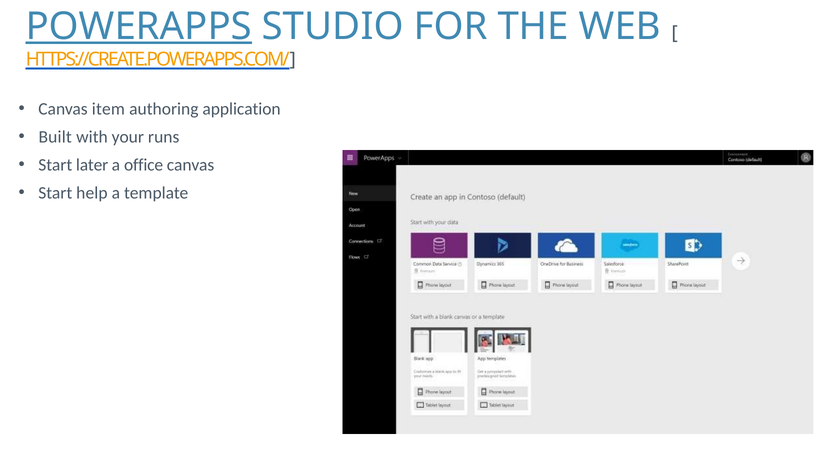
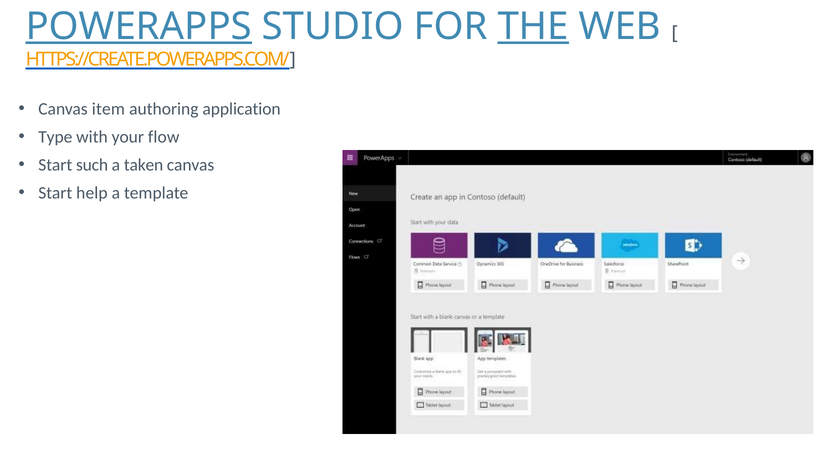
THE underline: none -> present (533, 26)
Built: Built -> Type (55, 137)
runs: runs -> flow (164, 137)
later: later -> such (92, 165)
office: office -> taken (144, 165)
